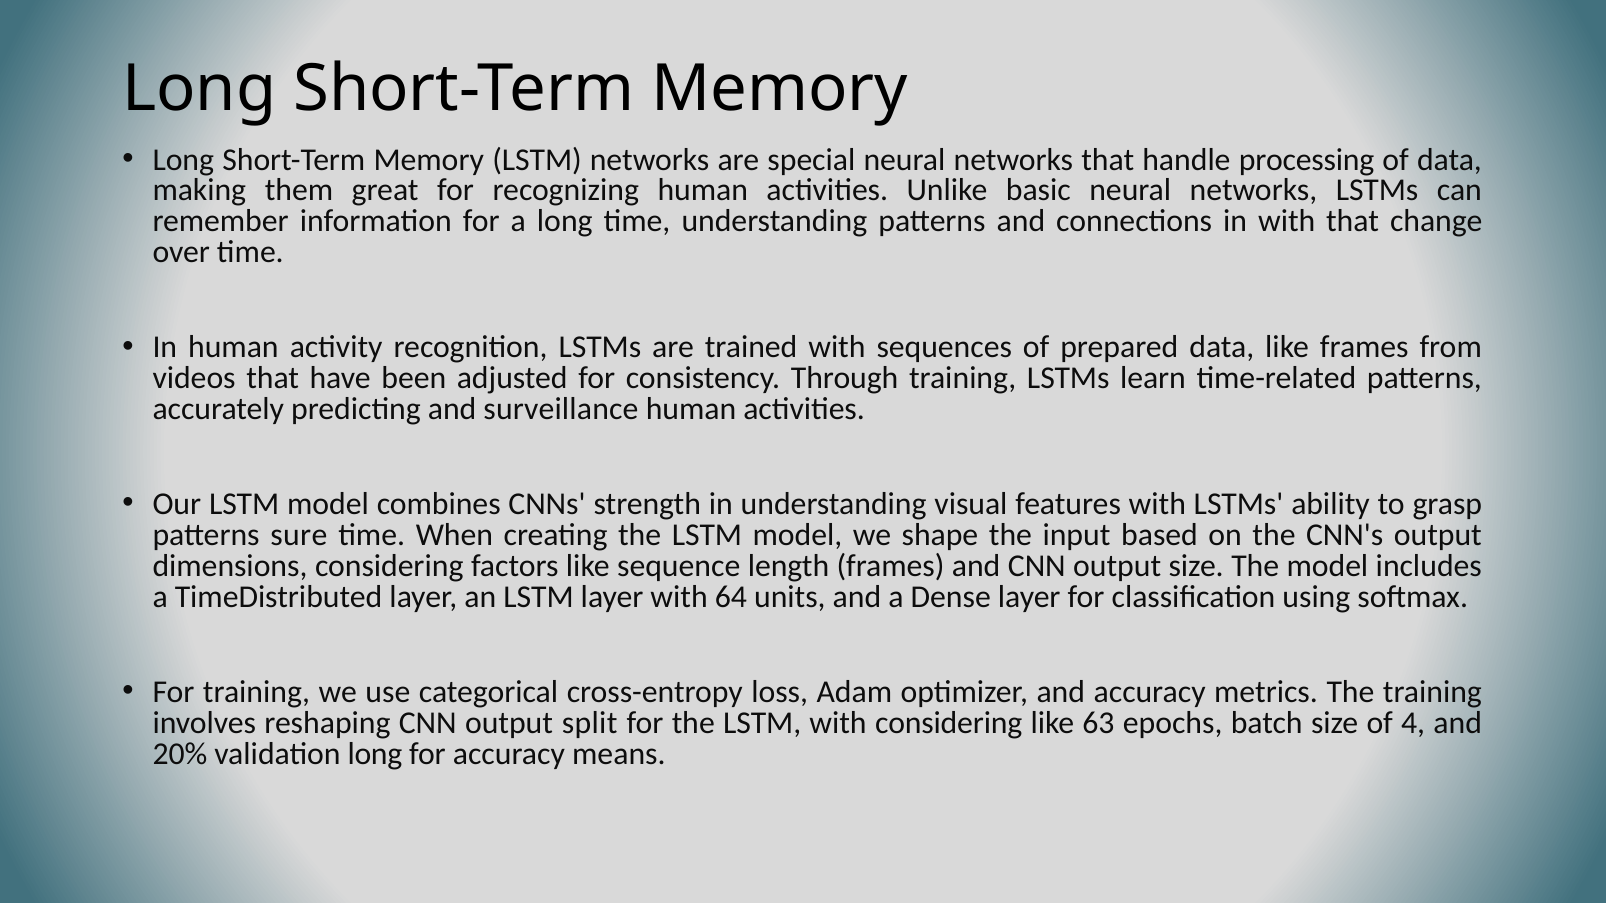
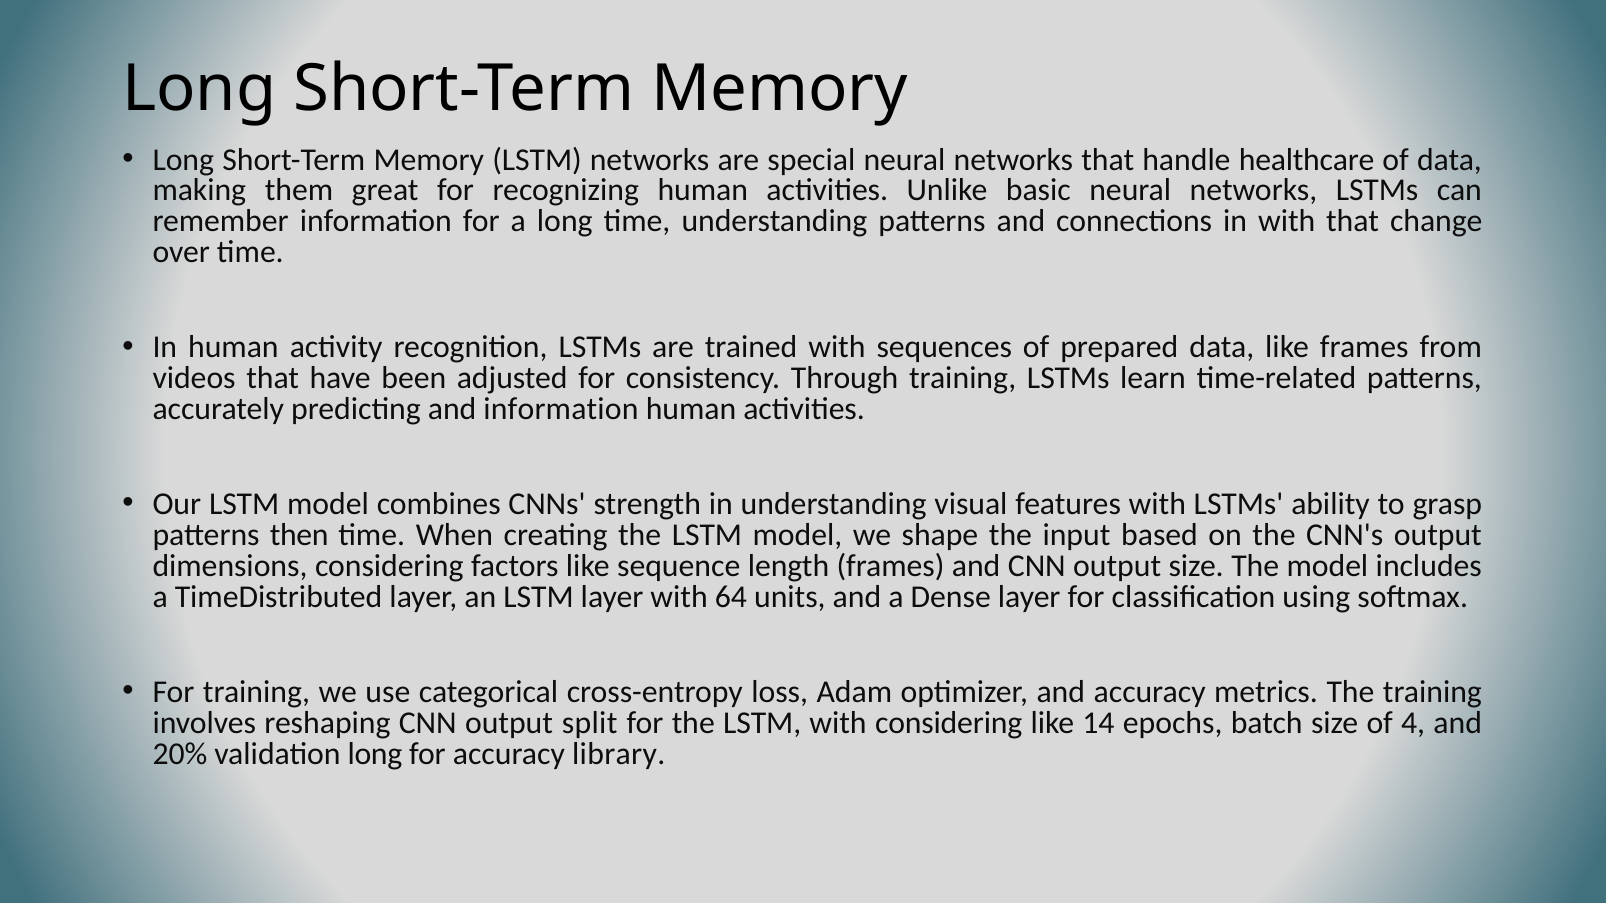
processing: processing -> healthcare (1307, 160)
and surveillance: surveillance -> information (561, 409)
sure: sure -> then (299, 535)
63: 63 -> 14 (1099, 723)
means: means -> library (619, 754)
